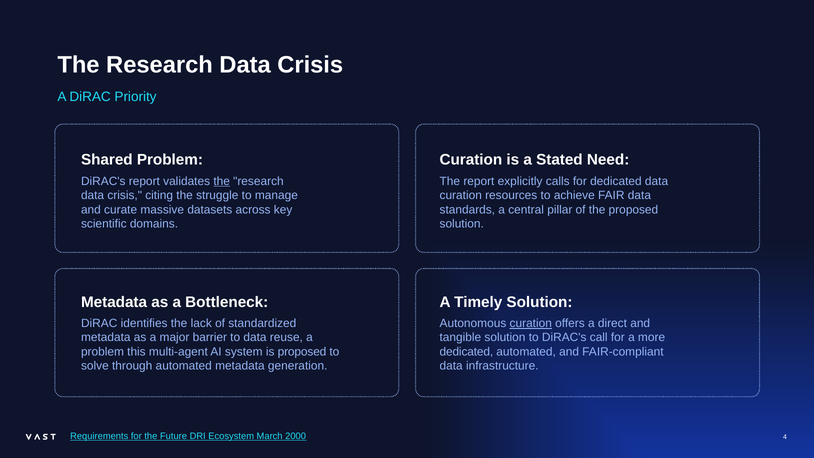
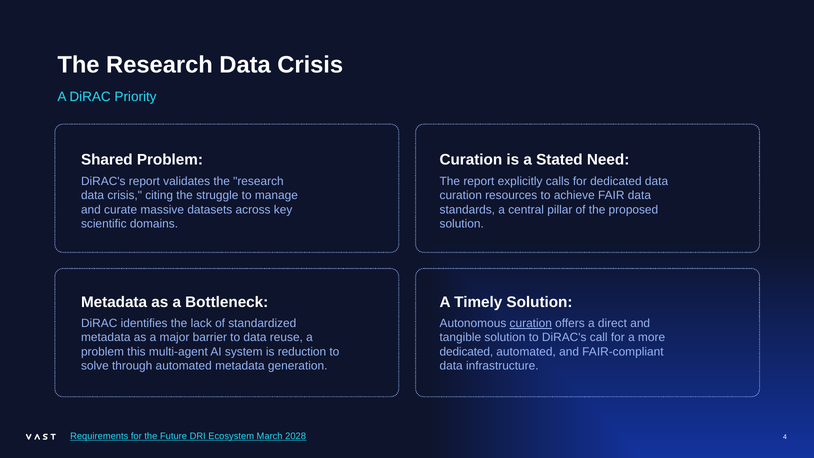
the underline: present -> none (222, 181)
is proposed: proposed -> reduction (302, 352)
2000: 2000 -> 2028 (296, 436)
